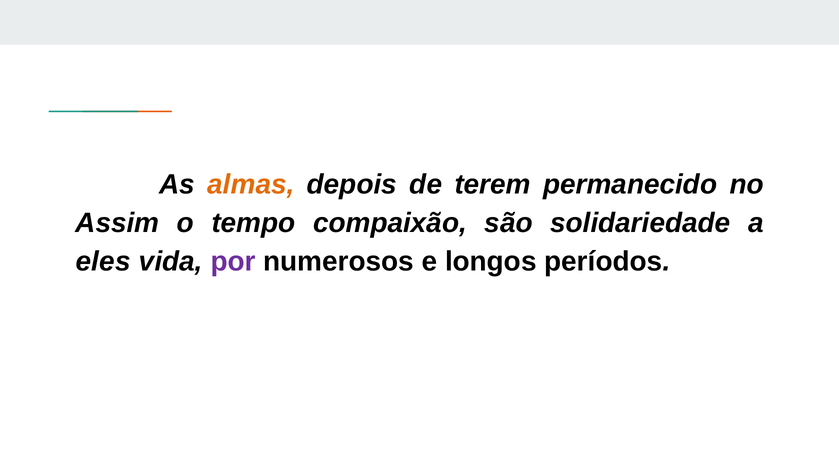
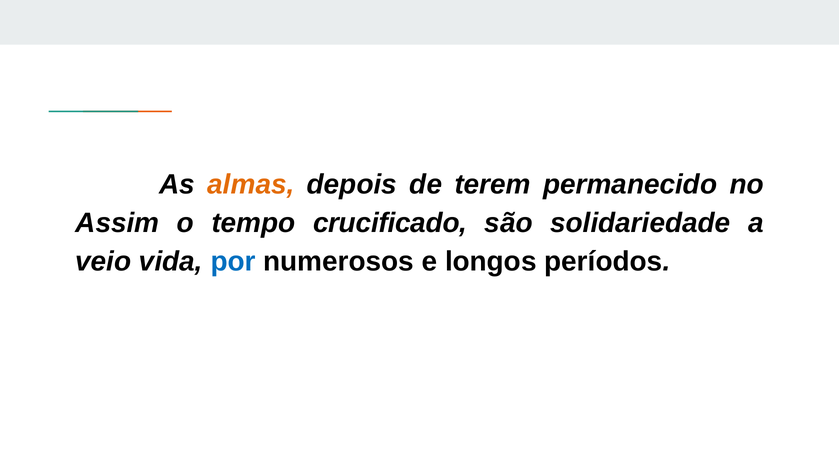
compaixão: compaixão -> crucificado (390, 223)
eles: eles -> veio (103, 262)
por colour: purple -> blue (233, 262)
